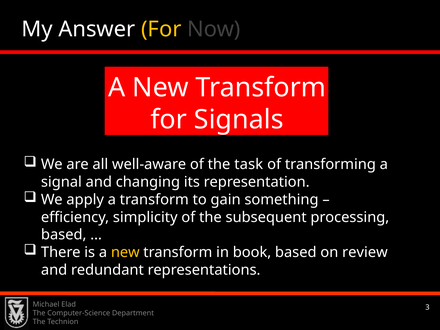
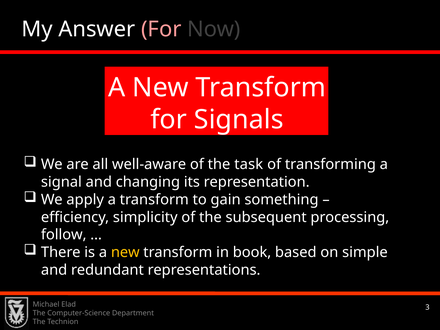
For colour: yellow -> pink (161, 29)
based: based -> follow (64, 235)
review: review -> simple (365, 252)
